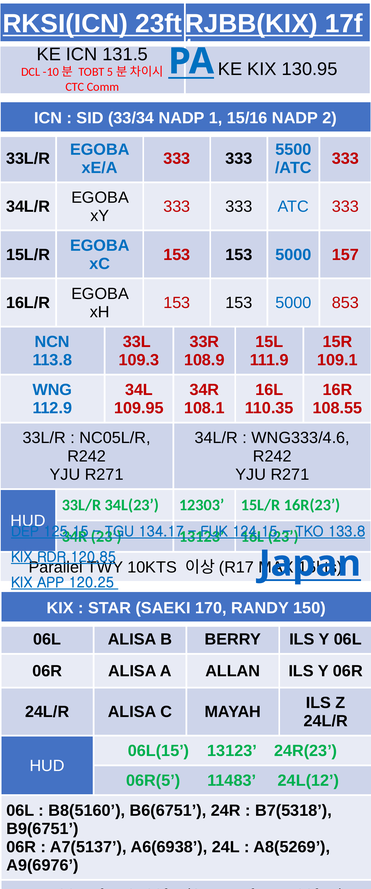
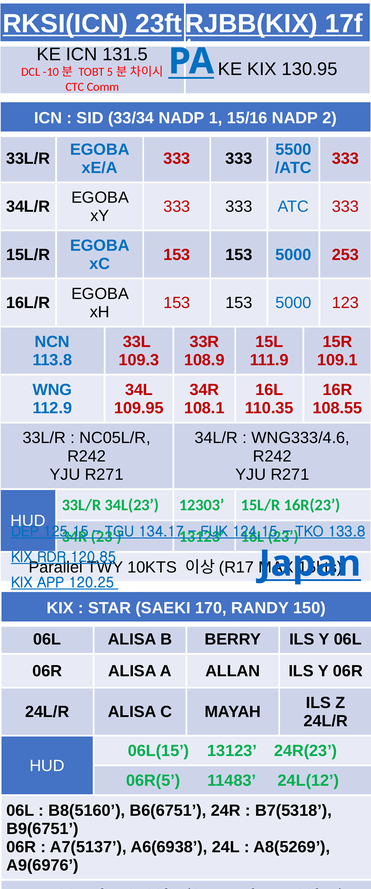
157: 157 -> 253 (345, 254)
853: 853 -> 123 (345, 302)
